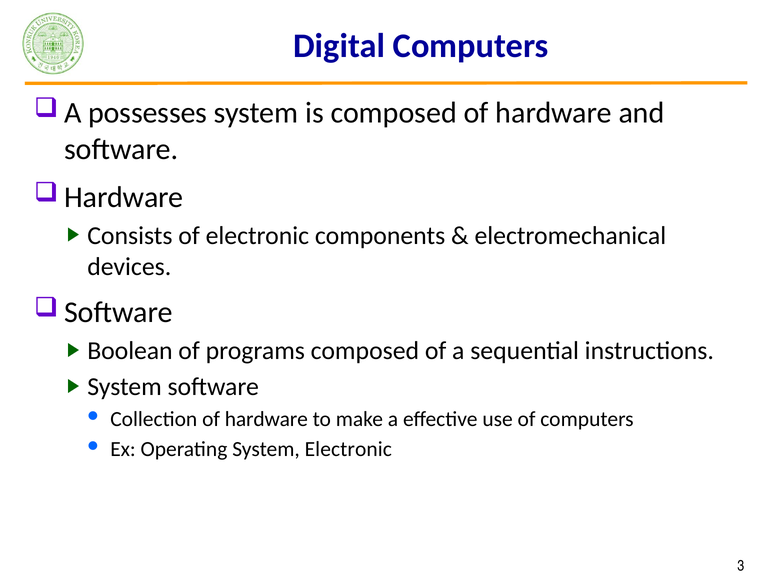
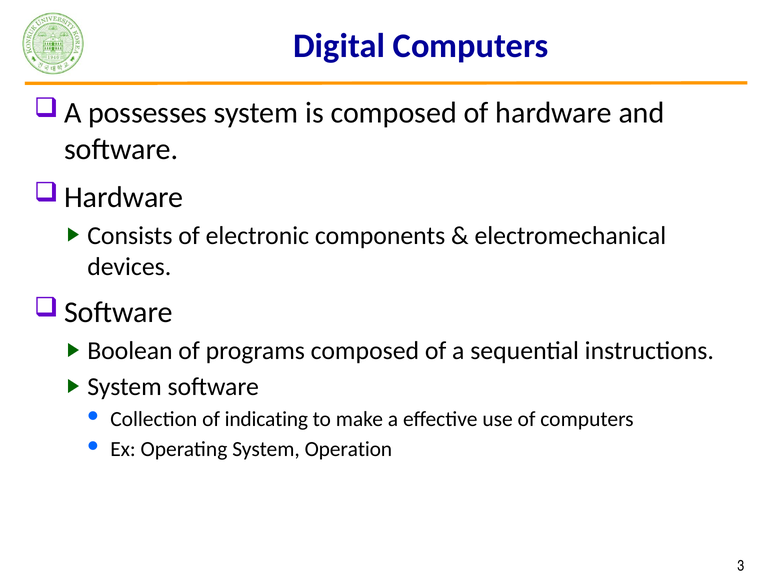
Collection of hardware: hardware -> indicating (266, 419)
System Electronic: Electronic -> Operation (348, 449)
